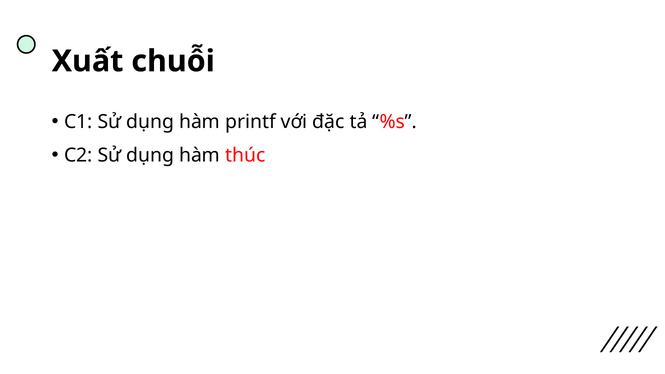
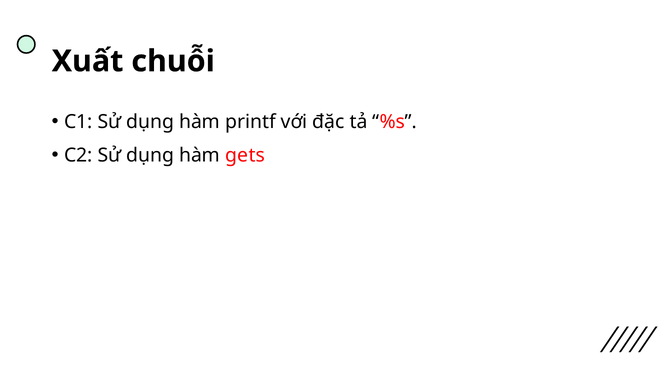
thúc: thúc -> gets (245, 155)
